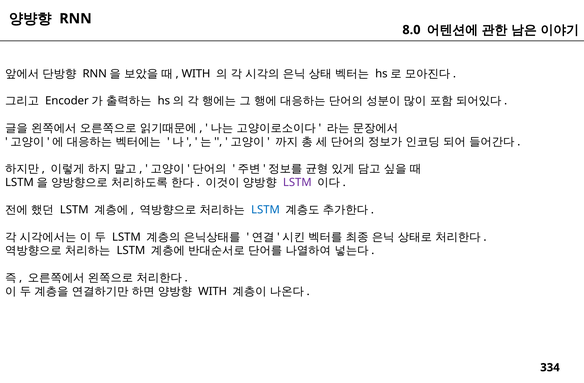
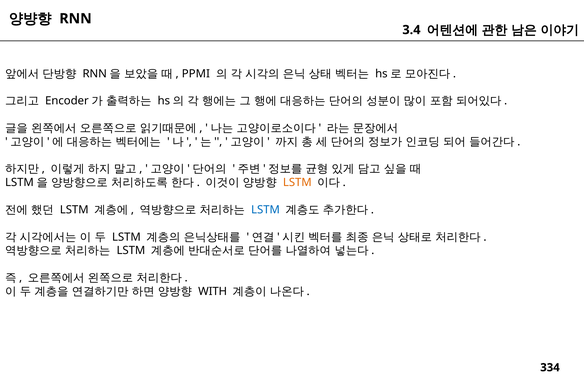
8.0: 8.0 -> 3.4 (411, 30)
WITH: WITH -> PPMI (196, 74)
LSTM colour: purple -> orange (297, 183)
